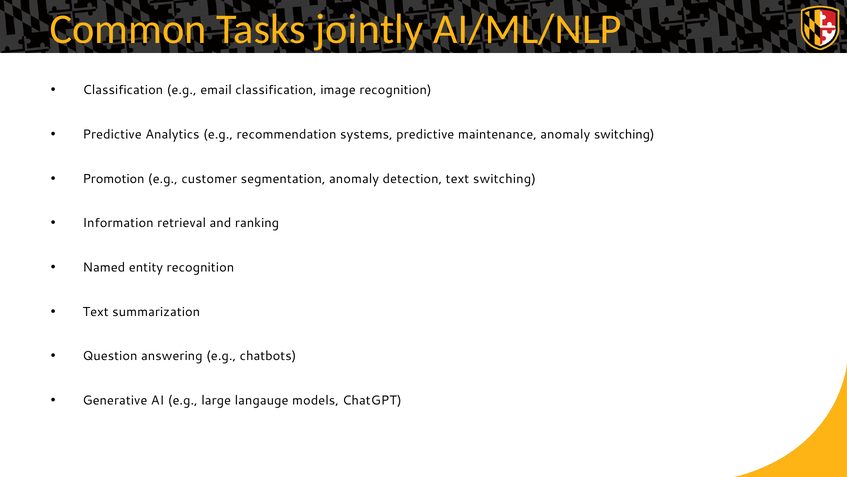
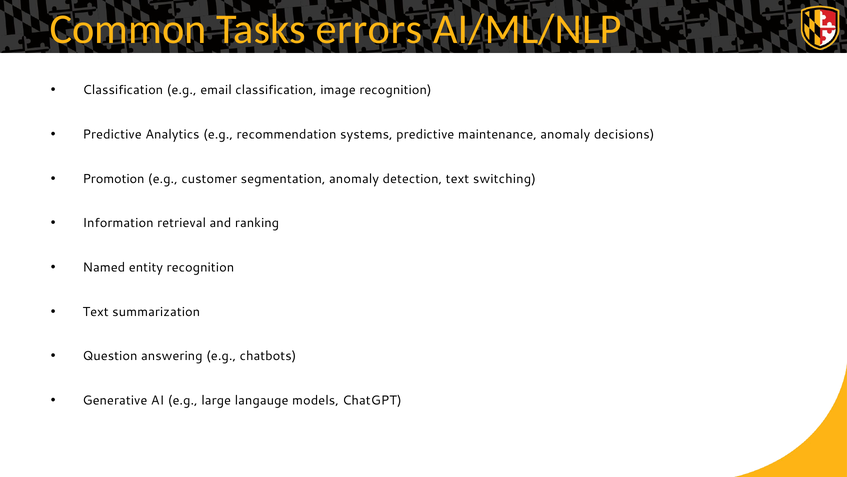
jointly: jointly -> errors (369, 29)
anomaly switching: switching -> decisions (624, 134)
